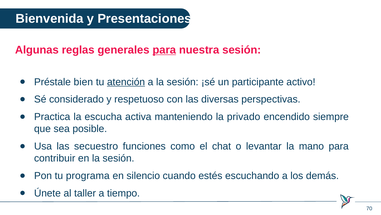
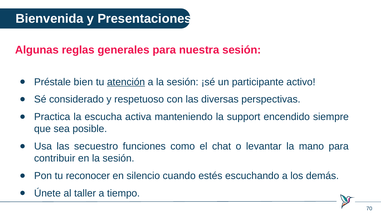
para underline: present -> none (164, 50)
privado: privado -> support (244, 116)
programa: programa -> reconocer (88, 175)
